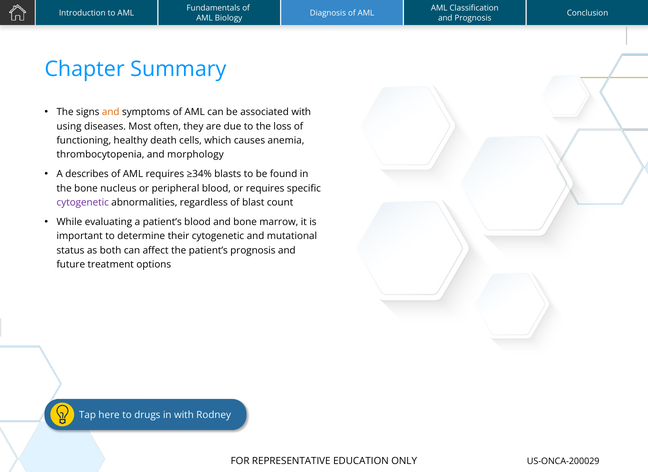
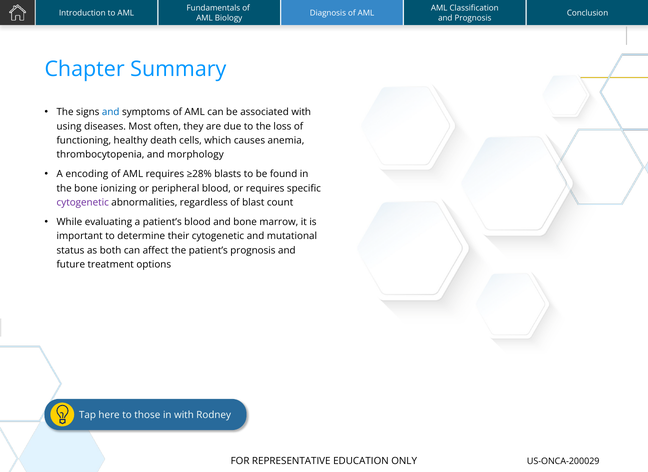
and colour: orange -> blue (111, 112)
describes: describes -> encoding (87, 174)
≥34%: ≥34% -> ≥28% (199, 174)
nucleus: nucleus -> ionizing (118, 188)
drugs: drugs -> those (147, 415)
